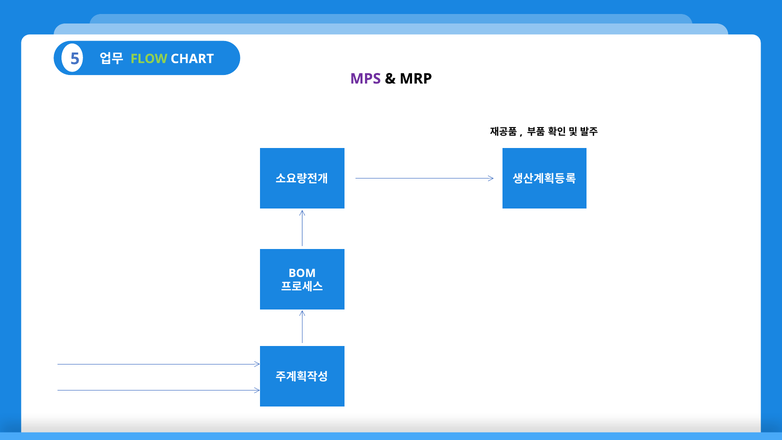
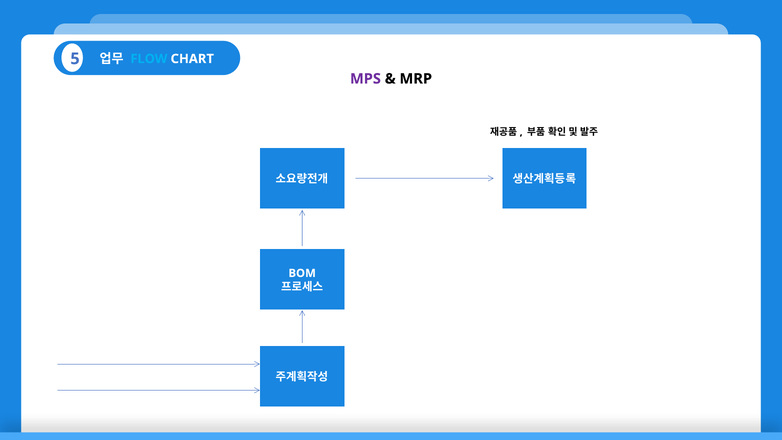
FLOW colour: light green -> light blue (149, 59)
